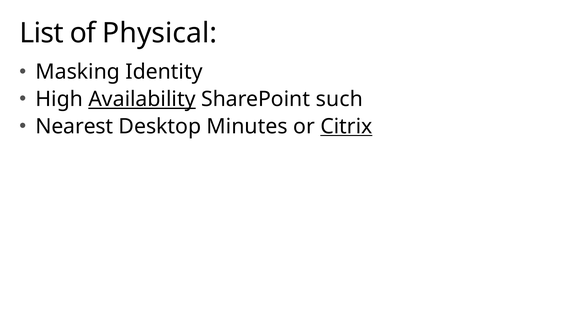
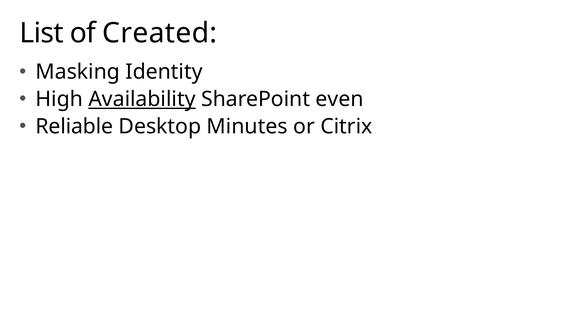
Physical: Physical -> Created (160, 33)
such: such -> even (340, 99)
Nearest: Nearest -> Reliable (74, 126)
Citrix underline: present -> none (346, 126)
